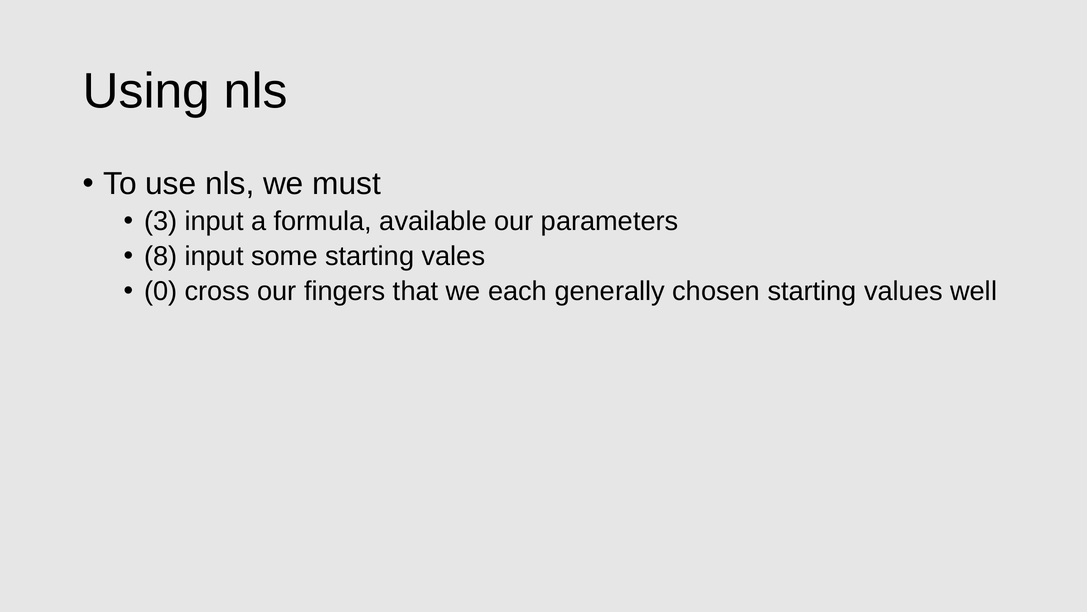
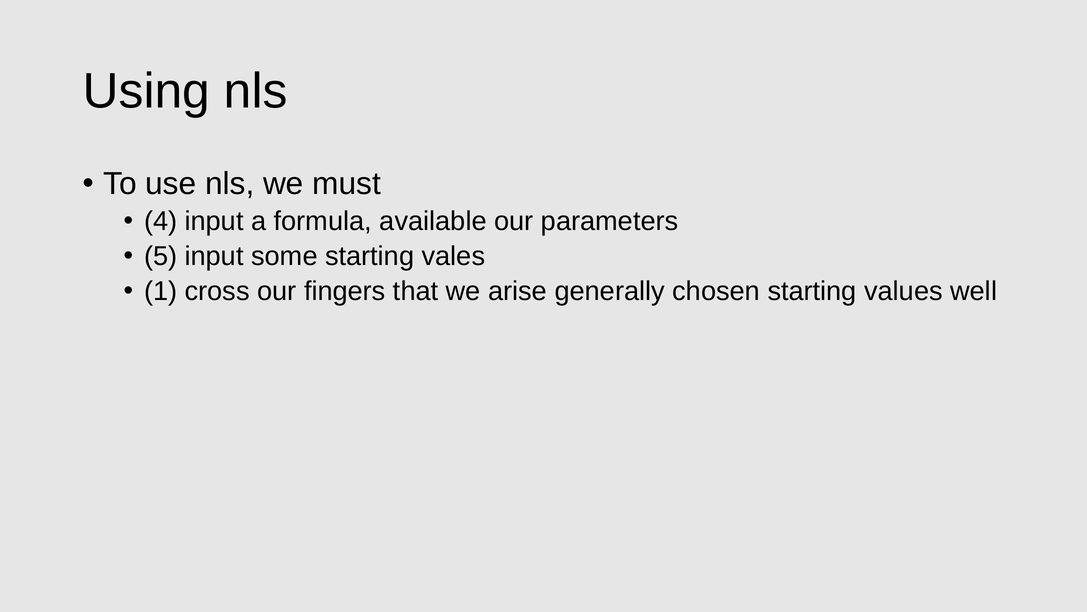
3: 3 -> 4 (161, 221)
8: 8 -> 5 (161, 256)
0: 0 -> 1 (161, 291)
each: each -> arise (518, 291)
